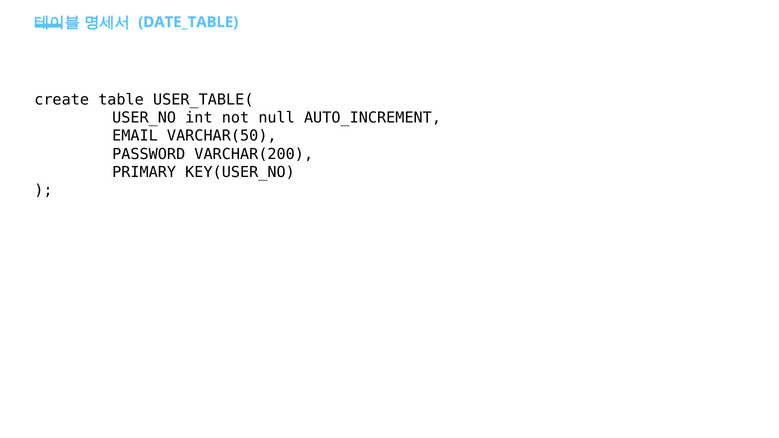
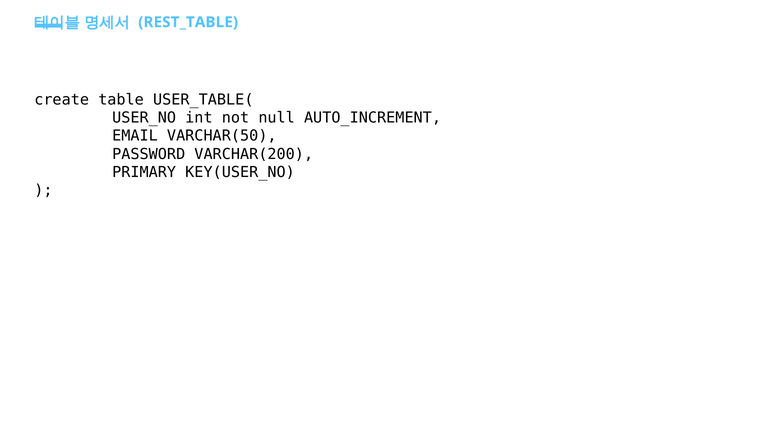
DATE_TABLE: DATE_TABLE -> REST_TABLE (188, 22)
